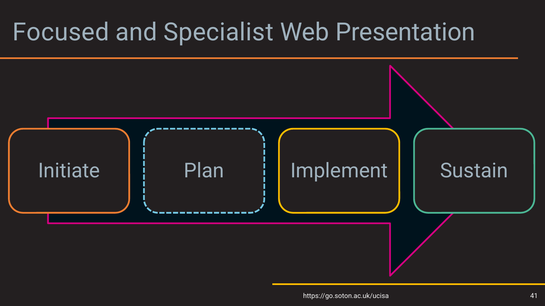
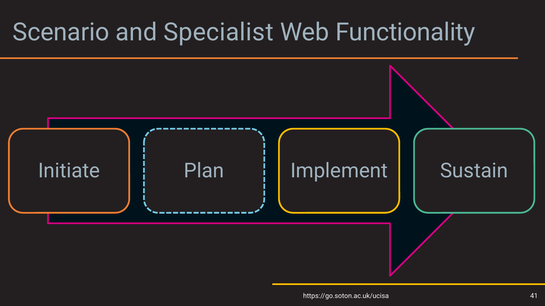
Focused: Focused -> Scenario (61, 32)
Presentation: Presentation -> Functionality (405, 32)
